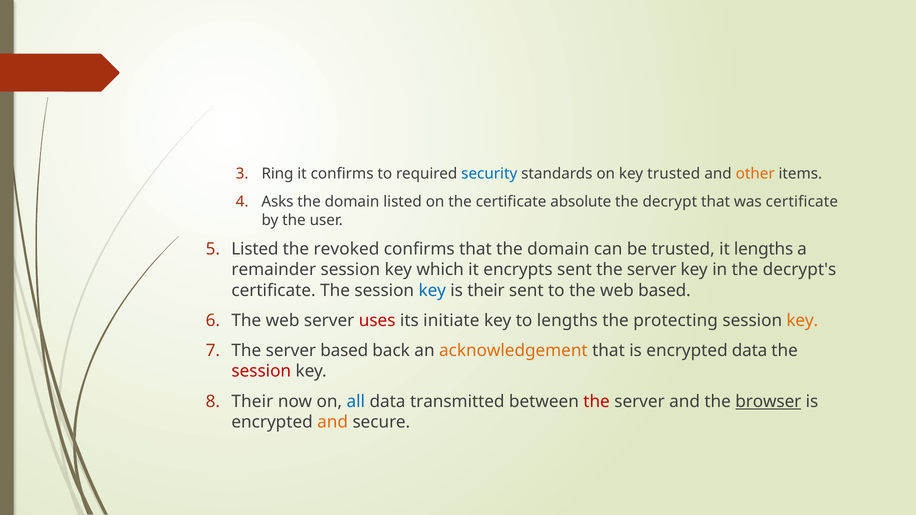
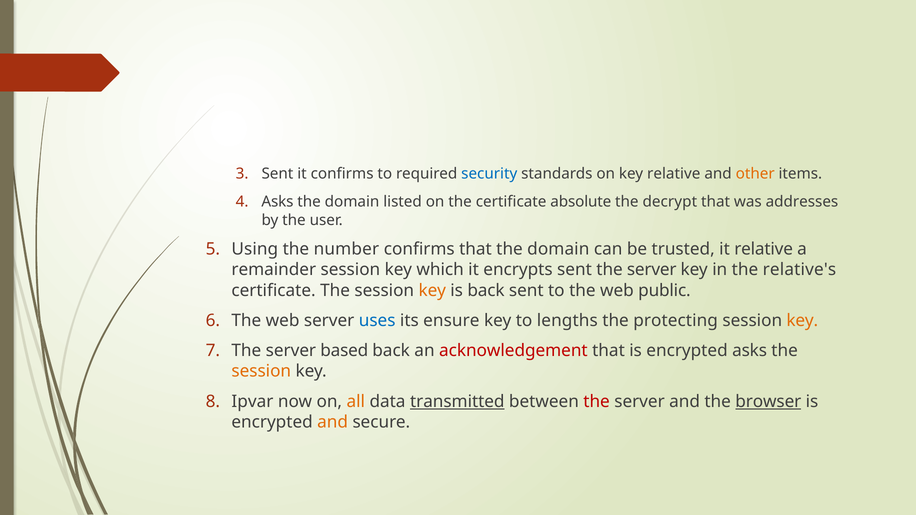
Ring: Ring -> Sent (277, 174)
key trusted: trusted -> relative (674, 174)
was certificate: certificate -> addresses (802, 202)
Listed: Listed -> Using (255, 249)
revoked: revoked -> number (346, 249)
it lengths: lengths -> relative (764, 249)
decrypt's: decrypt's -> relative's (799, 270)
key colour: blue -> orange (432, 290)
is their: their -> back (486, 290)
web based: based -> public (664, 290)
uses colour: red -> blue (377, 321)
initiate: initiate -> ensure (451, 321)
acknowledgement colour: orange -> red (513, 351)
encrypted data: data -> asks (750, 351)
session colour: red -> orange (261, 371)
Their: Their -> Ipvar (252, 402)
all colour: blue -> orange (356, 402)
transmitted underline: none -> present (457, 402)
